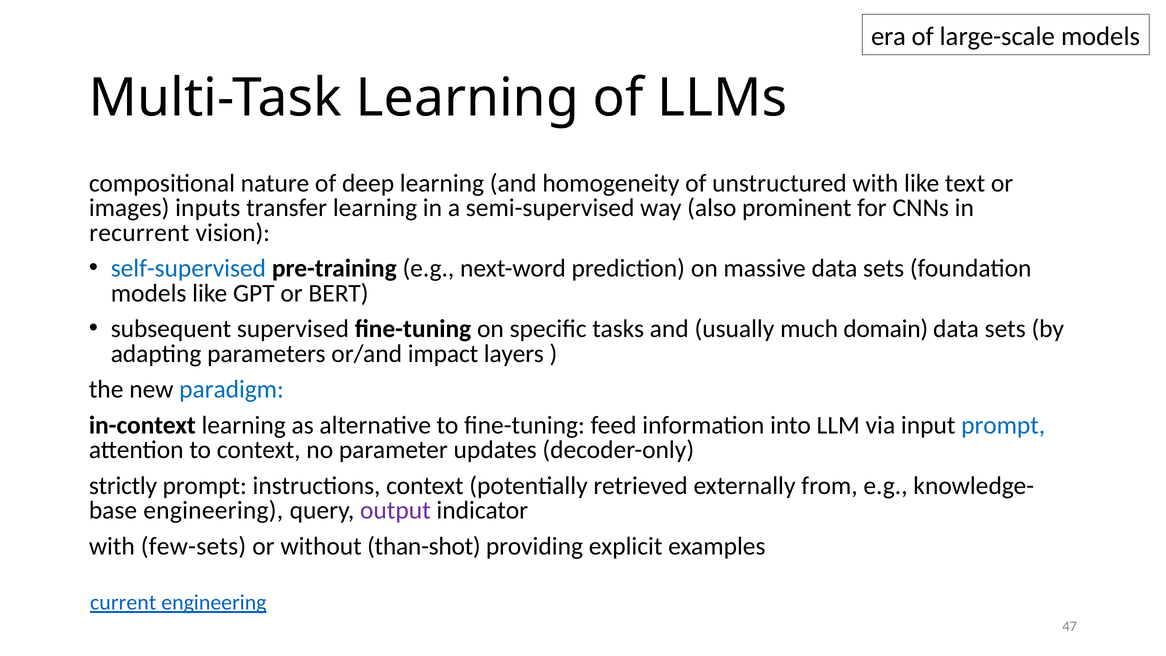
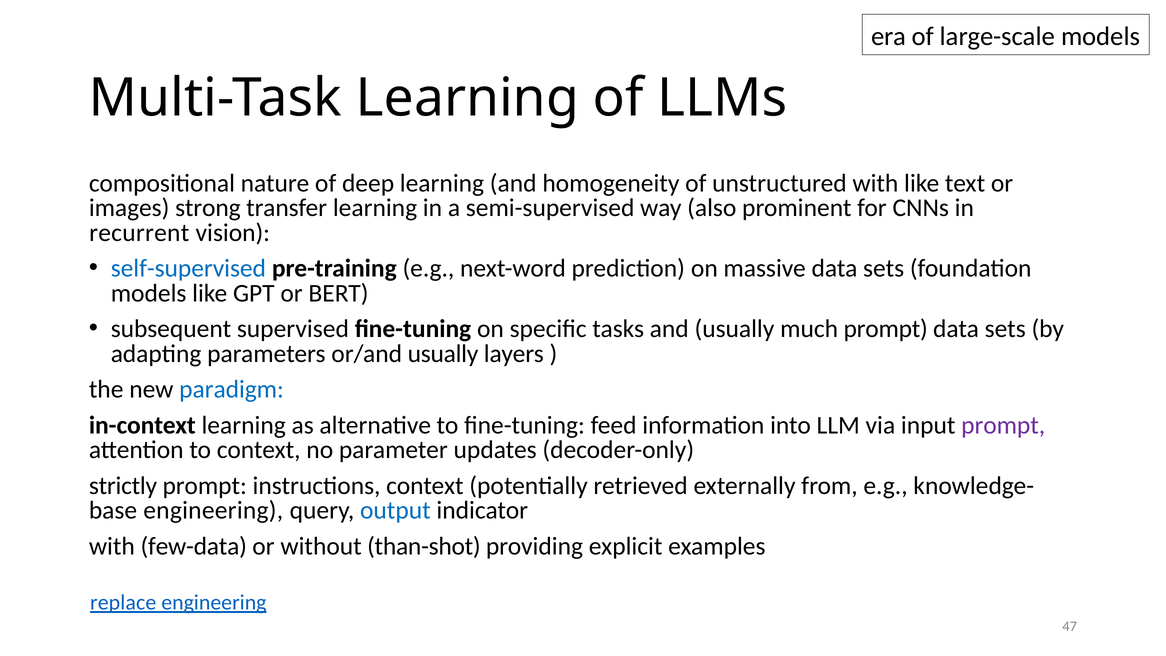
inputs: inputs -> strong (208, 208)
much domain: domain -> prompt (886, 329)
or/and impact: impact -> usually (443, 354)
prompt colour: blue -> purple (1003, 425)
output colour: purple -> blue (395, 510)
few-sets: few-sets -> few-data (194, 546)
current: current -> replace (123, 602)
